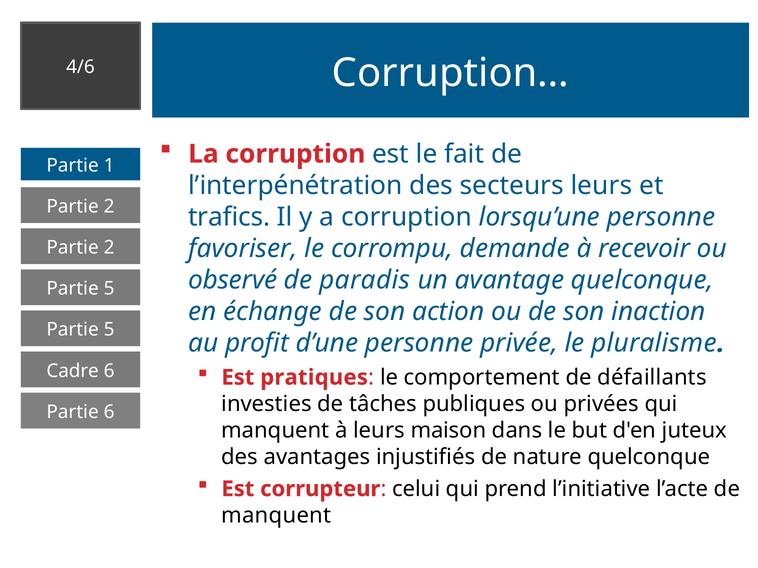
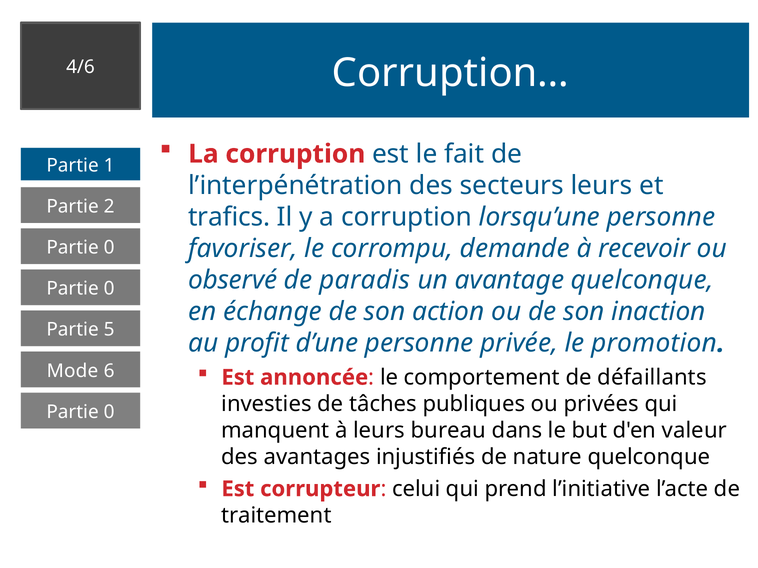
2: 2 -> 0 (109, 248)
5: 5 -> 0 (109, 289)
pluralisme: pluralisme -> promotion (654, 344)
Cadre: Cadre -> Mode (72, 371)
pratiques: pratiques -> annoncée (314, 378)
6: 6 -> 0 (109, 412)
maison: maison -> bureau (448, 431)
juteux: juteux -> valeur (694, 431)
manquent: manquent -> traitement (276, 516)
